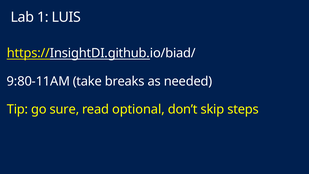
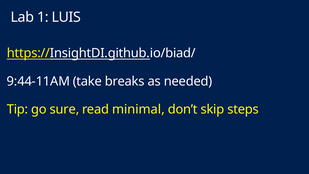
9:80-11AM: 9:80-11AM -> 9:44-11AM (38, 81)
optional: optional -> minimal (138, 109)
